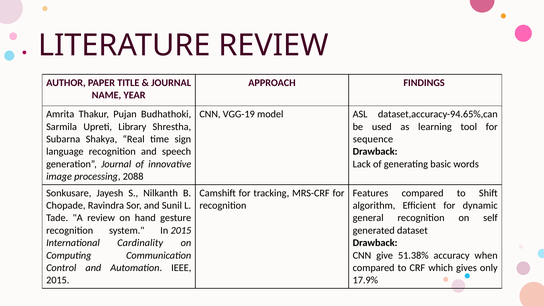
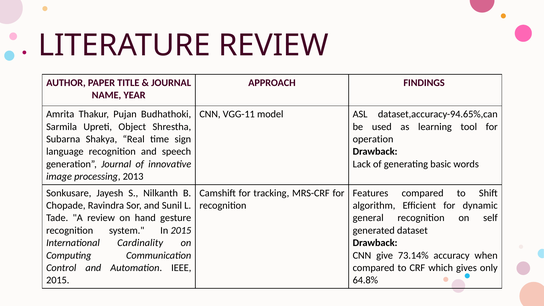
VGG-19: VGG-19 -> VGG-11 (239, 114)
Library: Library -> Object (132, 127)
sequence: sequence -> operation (373, 139)
2088: 2088 -> 2013 (133, 177)
51.38%: 51.38% -> 73.14% (413, 255)
17.9%: 17.9% -> 64.8% (365, 280)
